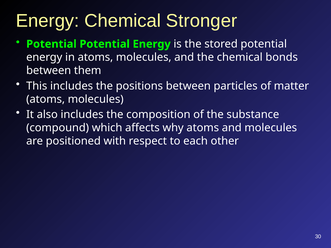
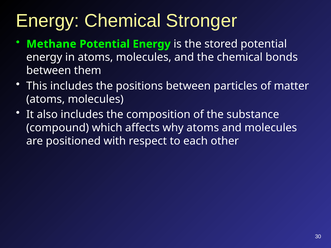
Potential: Potential -> Methane (51, 44)
